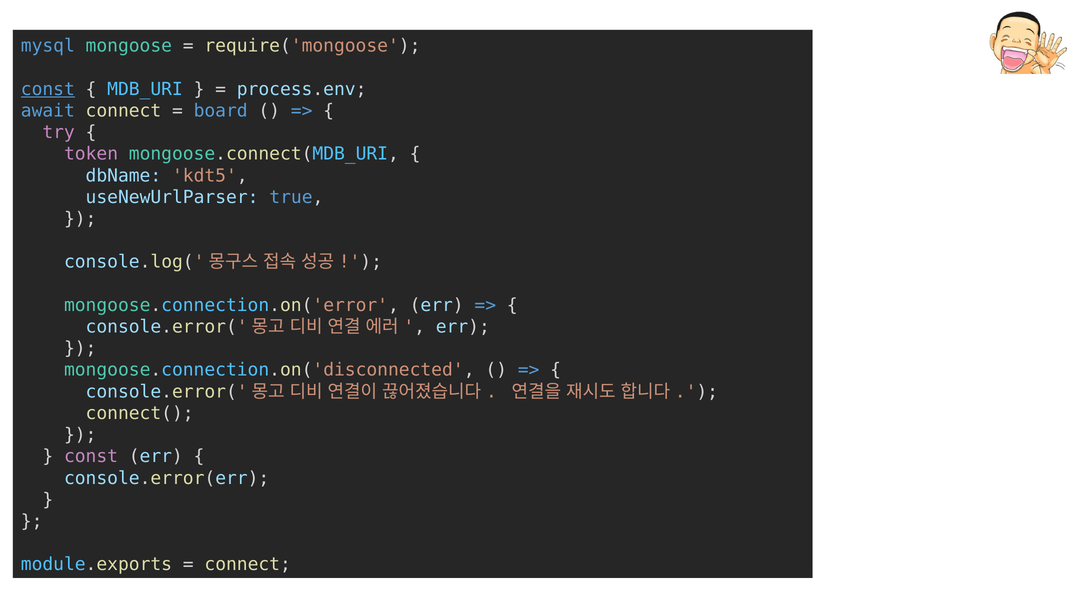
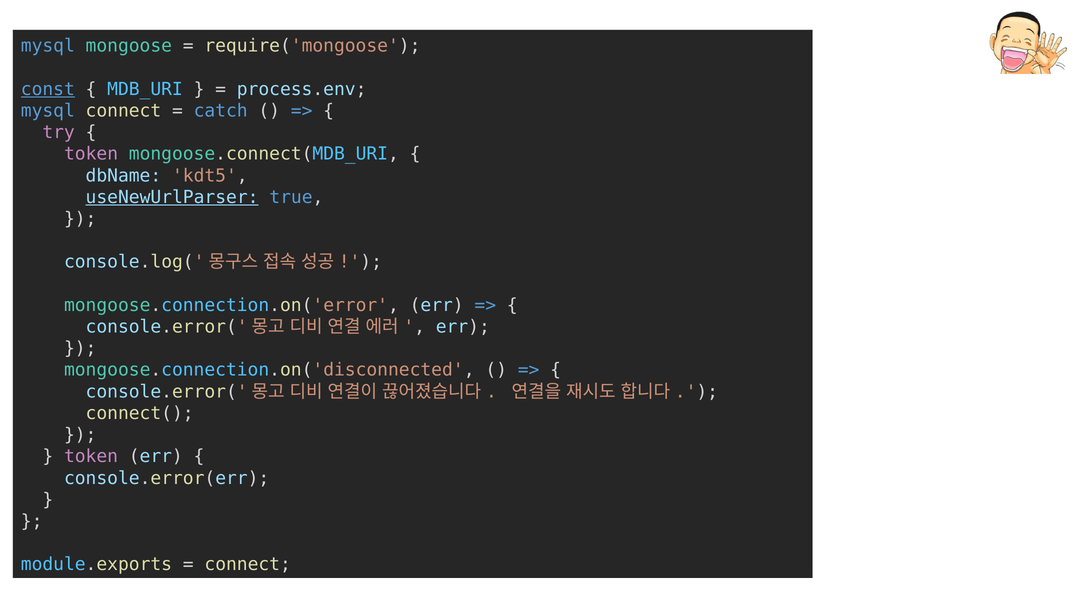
await: await -> mysql (48, 111)
board: board -> catch (221, 111)
useNewUrlParser underline: none -> present (172, 197)
const: const -> token (91, 456)
